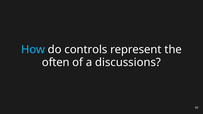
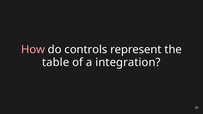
How colour: light blue -> pink (33, 50)
often: often -> table (56, 62)
discussions: discussions -> integration (128, 62)
